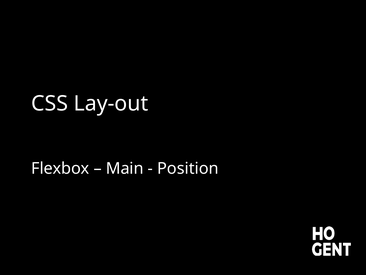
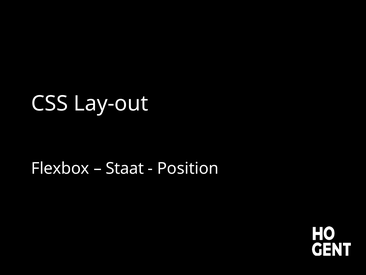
Main: Main -> Staat (125, 168)
